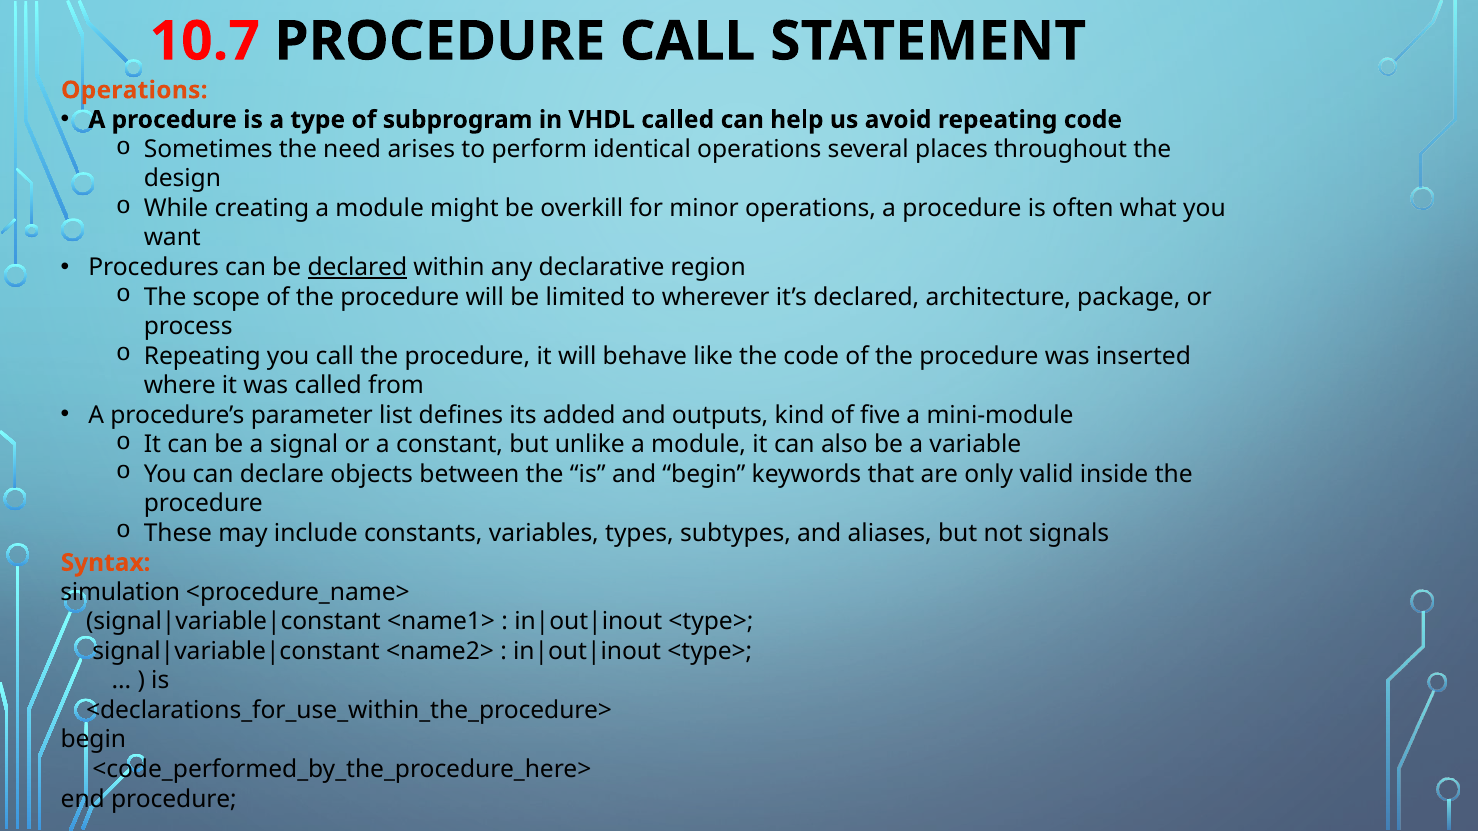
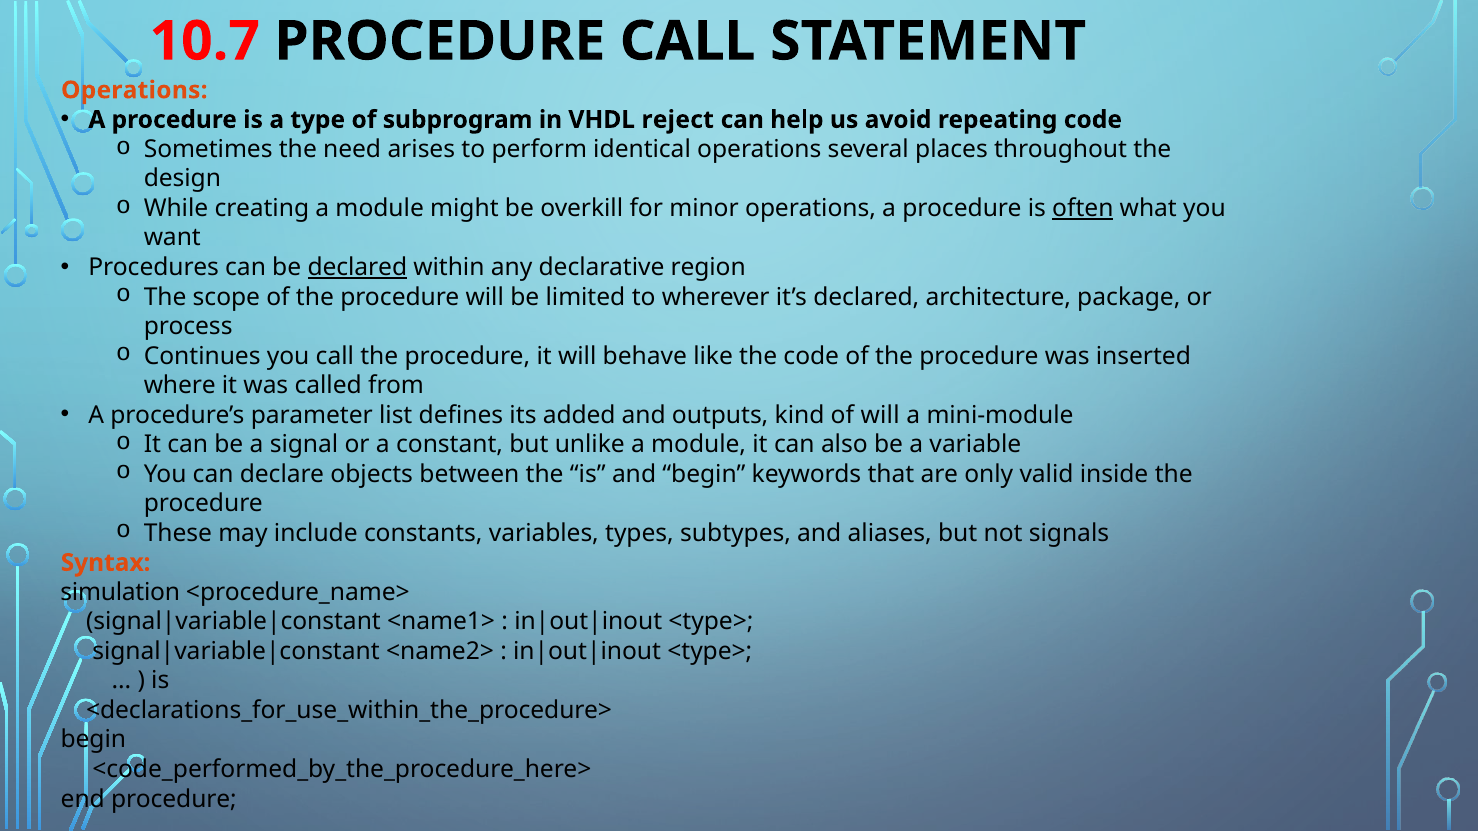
VHDL called: called -> reject (678, 120)
often underline: none -> present (1083, 208)
Repeating: Repeating -> Continues (202, 356)
of five: five -> will (880, 415)
